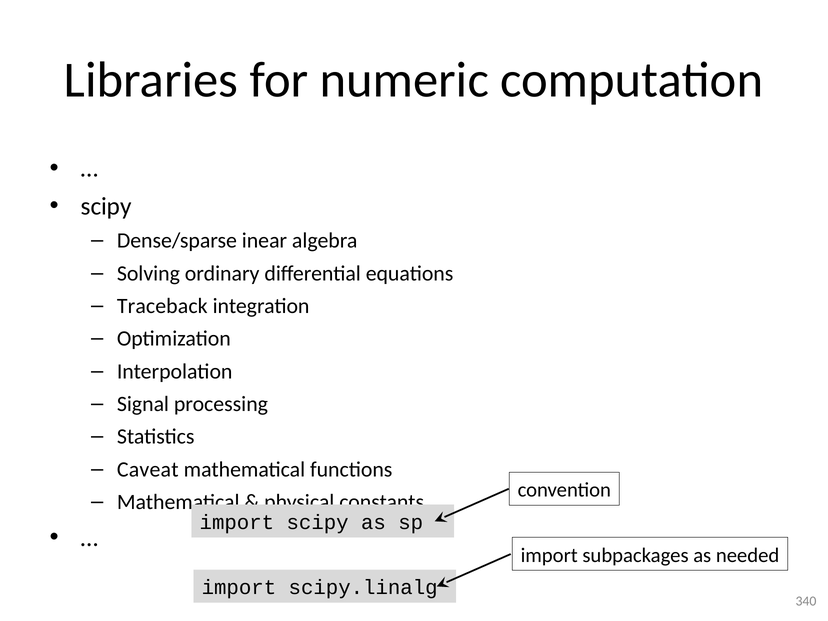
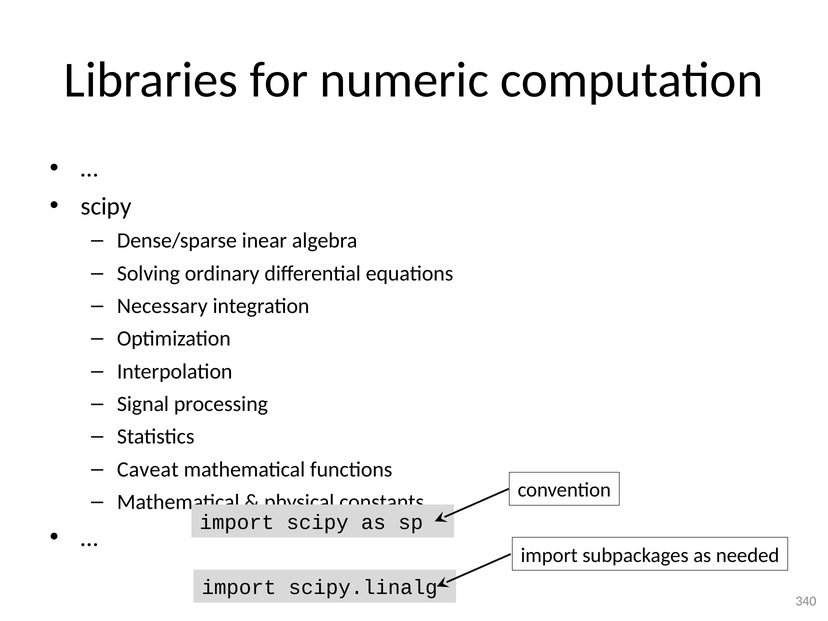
Traceback: Traceback -> Necessary (162, 306)
